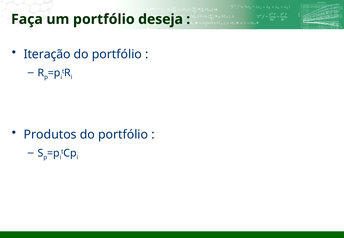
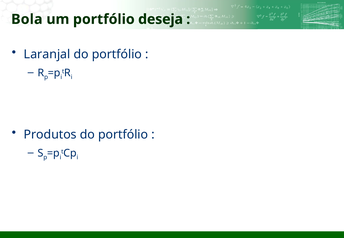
Faça: Faça -> Bola (27, 19)
Iteração: Iteração -> Laranjal (47, 54)
